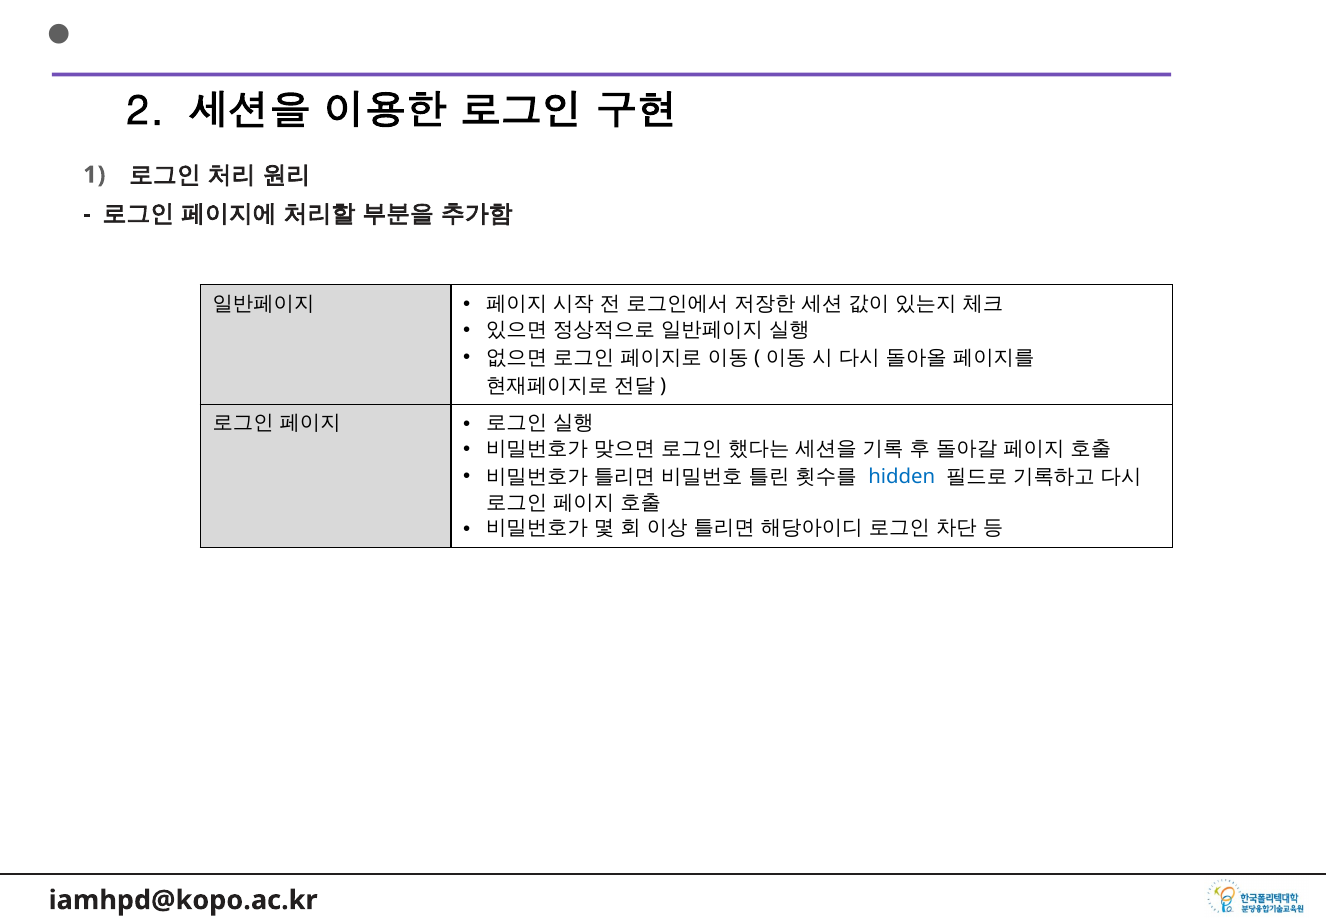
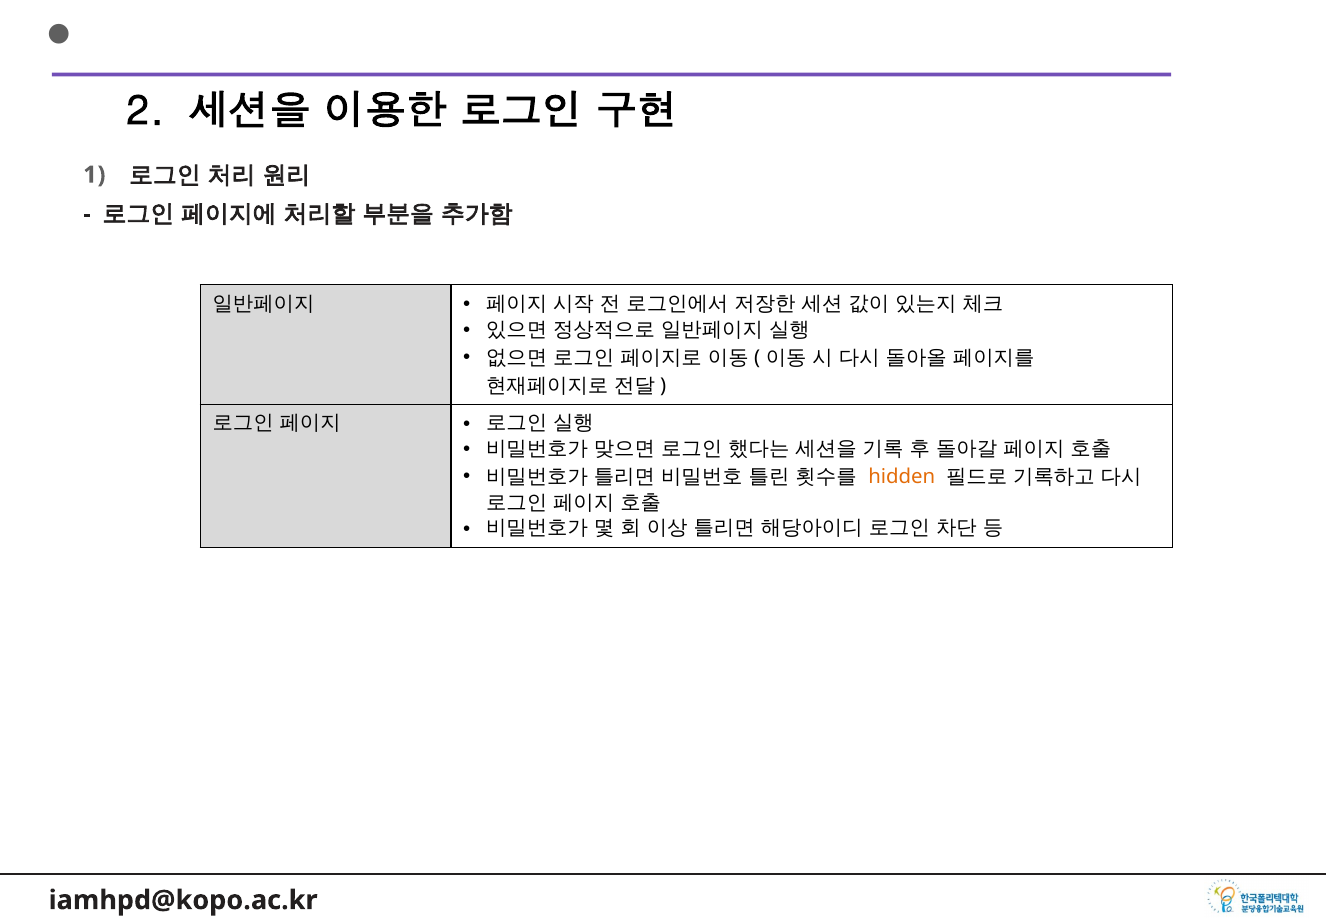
hidden colour: blue -> orange (902, 477)
